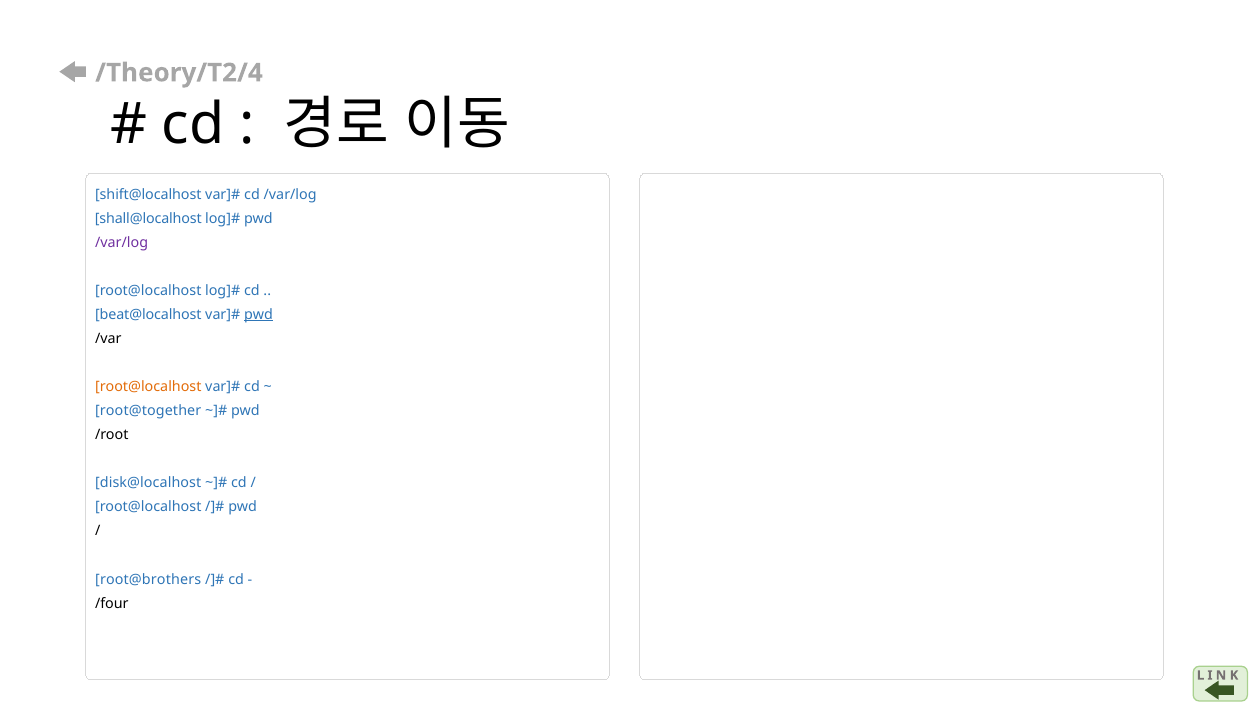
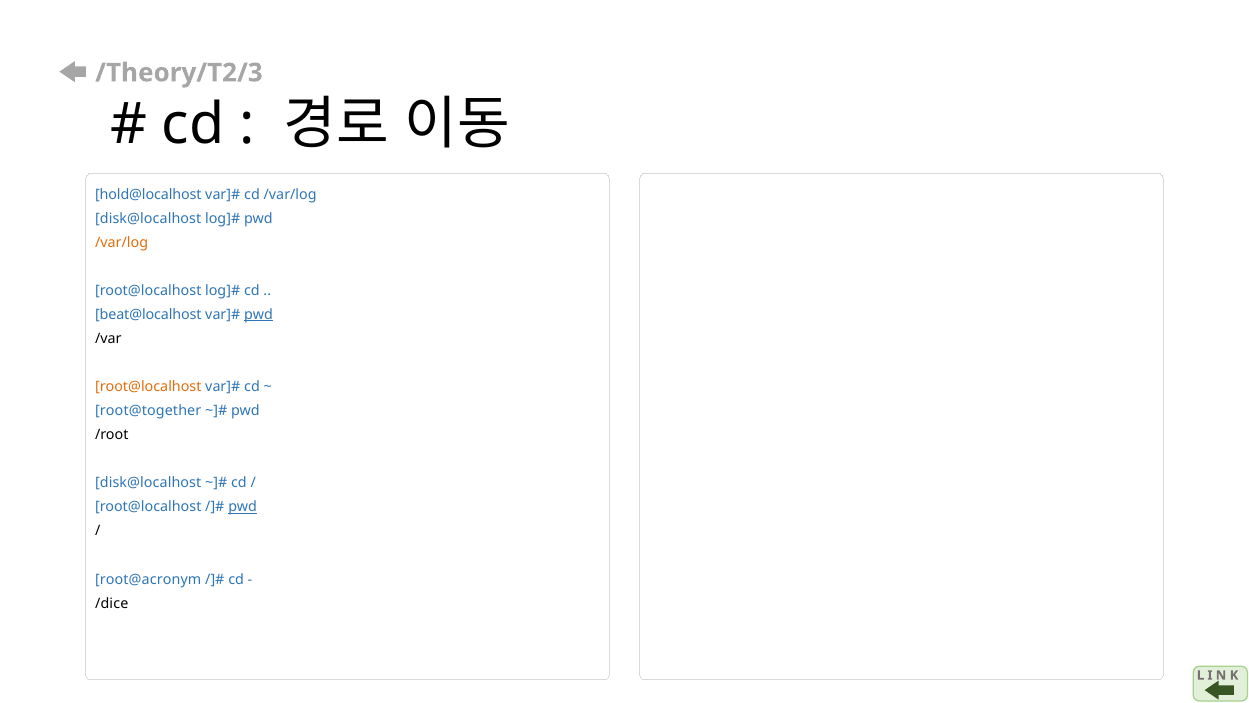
/Theory/T2/4: /Theory/T2/4 -> /Theory/T2/3 (179, 73)
shift@localhost: shift@localhost -> hold@localhost (148, 194)
shall@localhost: shall@localhost -> disk@localhost (148, 218)
/var/log colour: purple -> orange (122, 242)
pwd underline: none -> present (243, 507)
root@brothers: root@brothers -> root@acronym (148, 579)
/four: /four -> /dice (112, 603)
